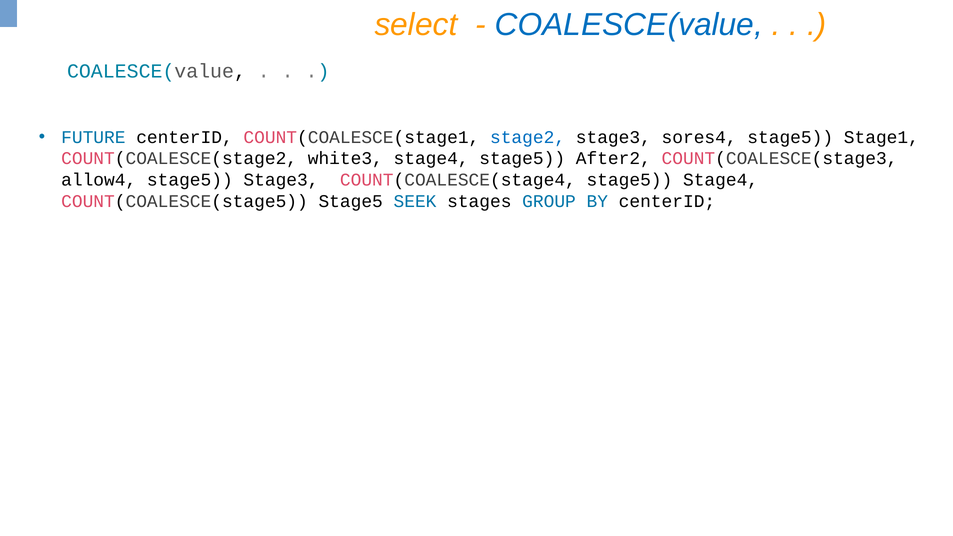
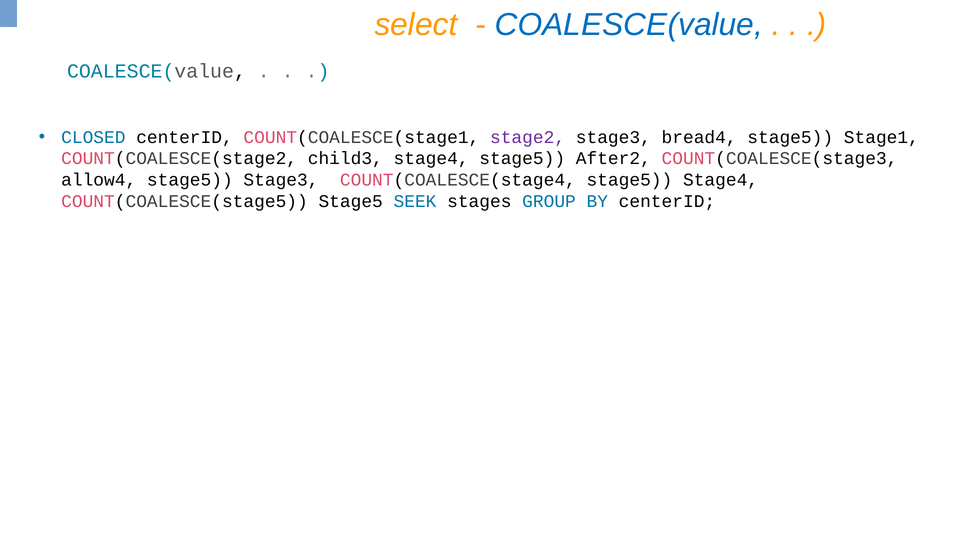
FUTURE: FUTURE -> CLOSED (93, 137)
stage2 colour: blue -> purple (528, 137)
sores4: sores4 -> bread4 (699, 137)
white3: white3 -> child3 (345, 159)
